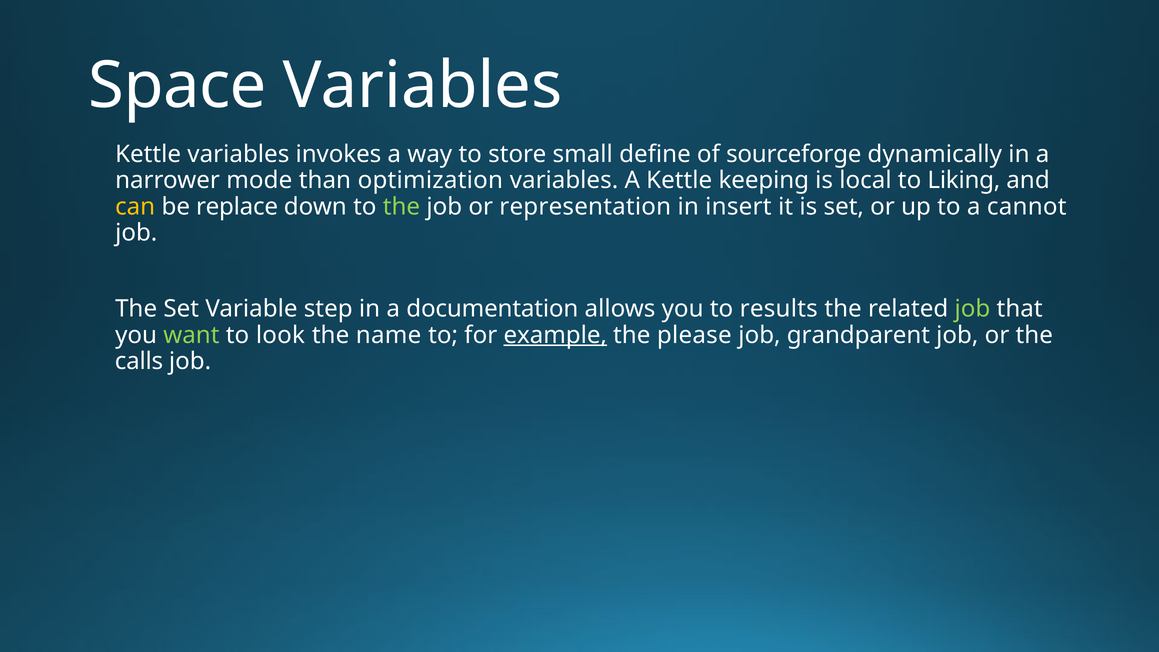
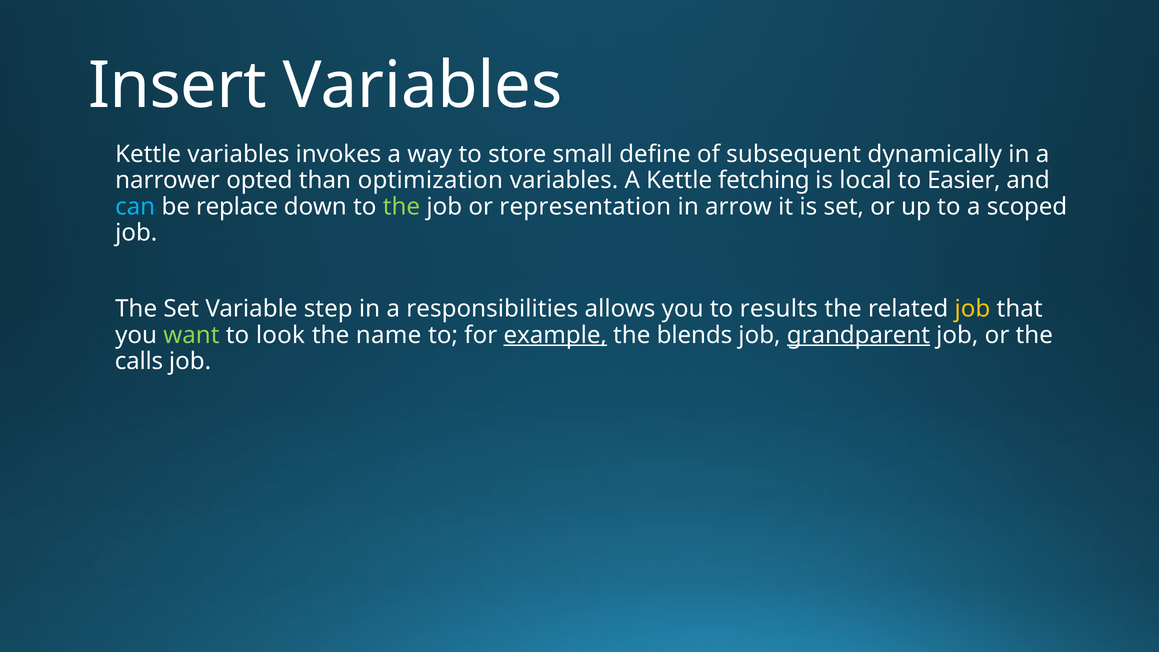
Space: Space -> Insert (177, 85)
sourceforge: sourceforge -> subsequent (794, 154)
mode: mode -> opted (259, 180)
keeping: keeping -> fetching (764, 180)
Liking: Liking -> Easier (964, 180)
can colour: yellow -> light blue (135, 207)
insert: insert -> arrow (739, 207)
cannot: cannot -> scoped (1027, 207)
documentation: documentation -> responsibilities (492, 309)
job colour: light green -> yellow (972, 309)
please: please -> blends (694, 335)
grandparent underline: none -> present (858, 335)
